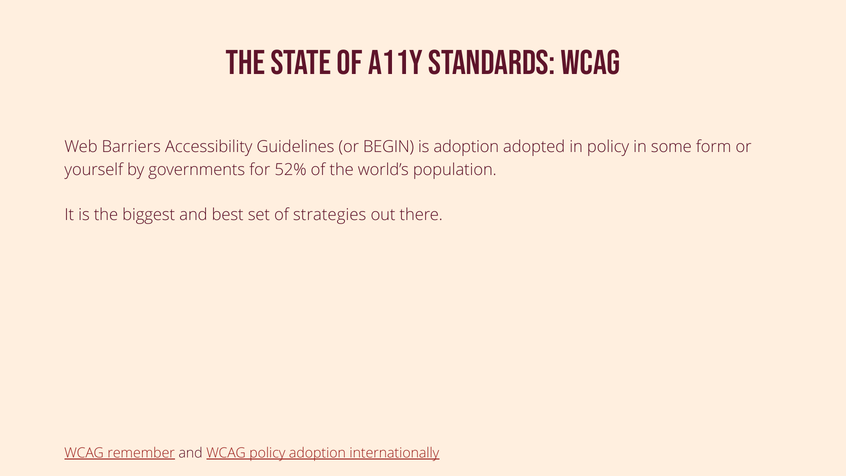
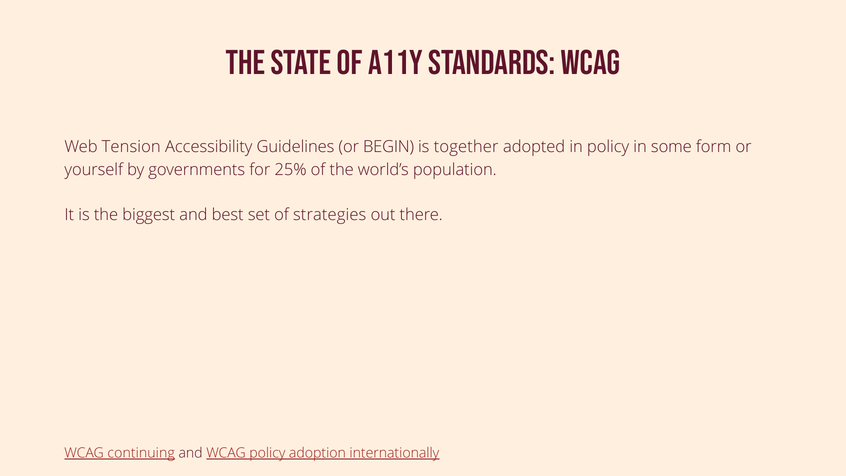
Barriers: Barriers -> Tension (131, 147)
is adoption: adoption -> together (466, 147)
52%: 52% -> 25% (291, 170)
remember: remember -> continuing (141, 453)
